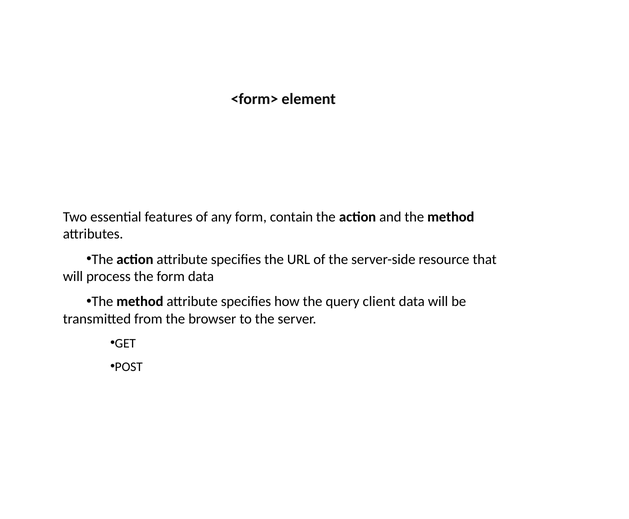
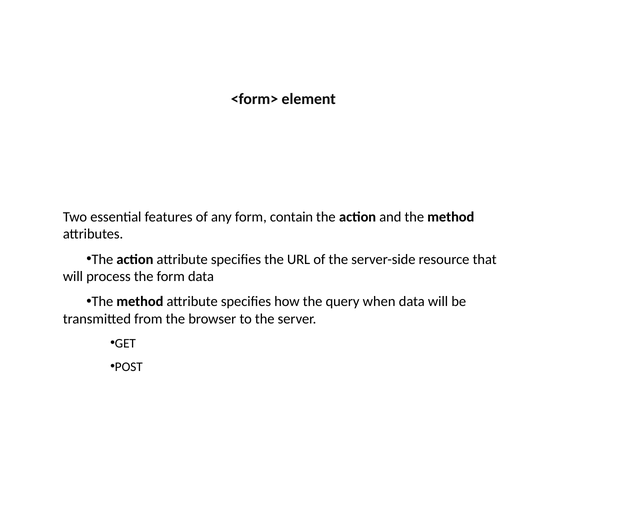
client: client -> when (379, 302)
